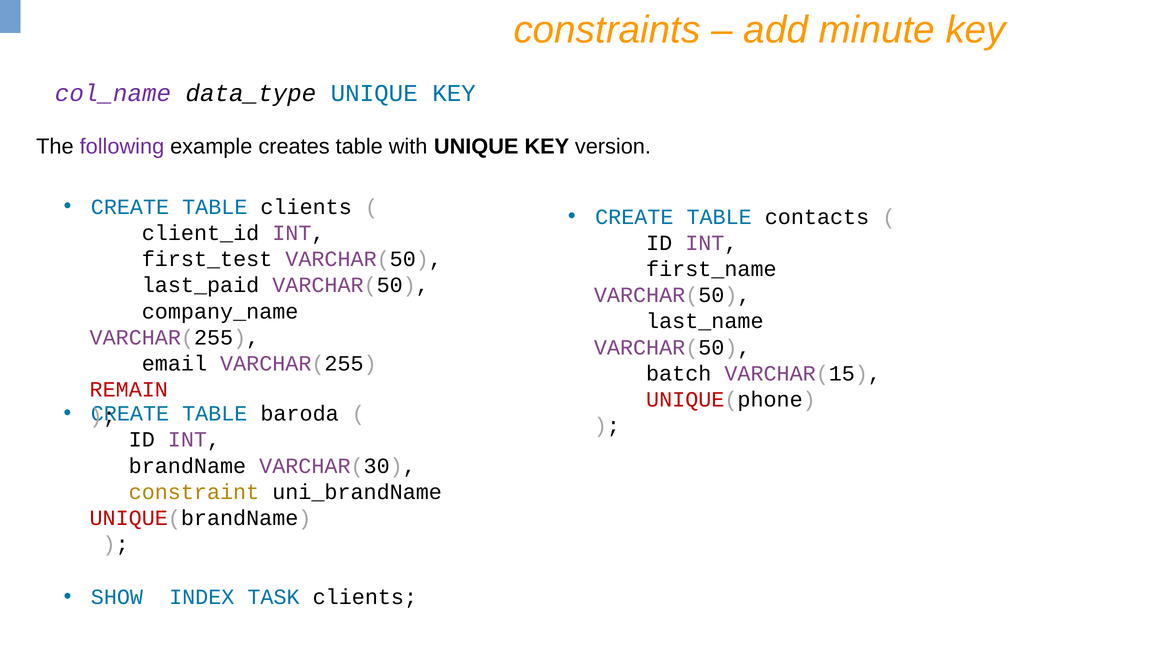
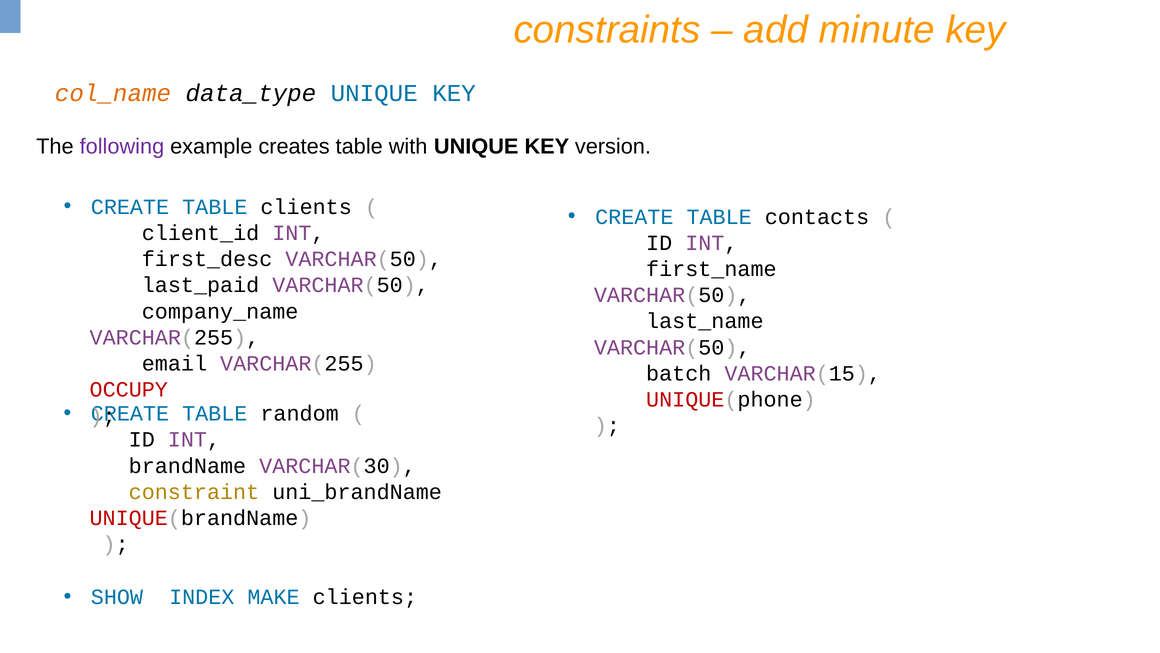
col_name colour: purple -> orange (113, 93)
first_test: first_test -> first_desc (207, 259)
REMAIN: REMAIN -> OCCUPY (129, 389)
baroda: baroda -> random (300, 413)
TASK: TASK -> MAKE (274, 597)
